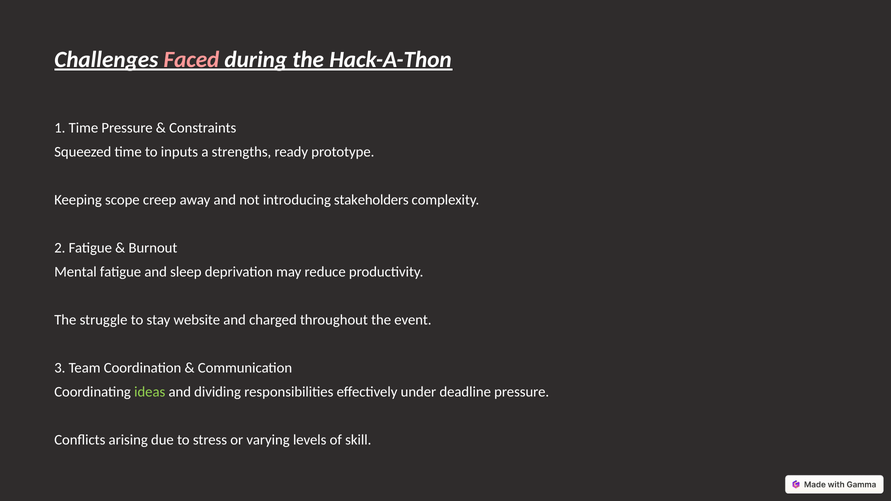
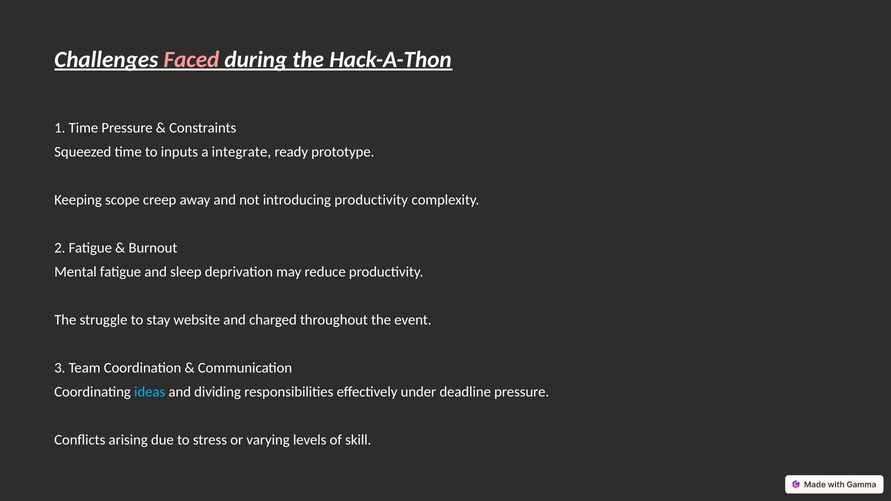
strengths: strengths -> integrate (241, 152)
introducing stakeholders: stakeholders -> productivity (371, 200)
ideas colour: light green -> light blue (150, 392)
